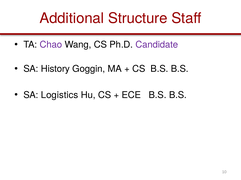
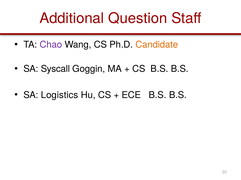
Structure: Structure -> Question (138, 18)
Candidate colour: purple -> orange (157, 45)
History: History -> Syscall (55, 69)
